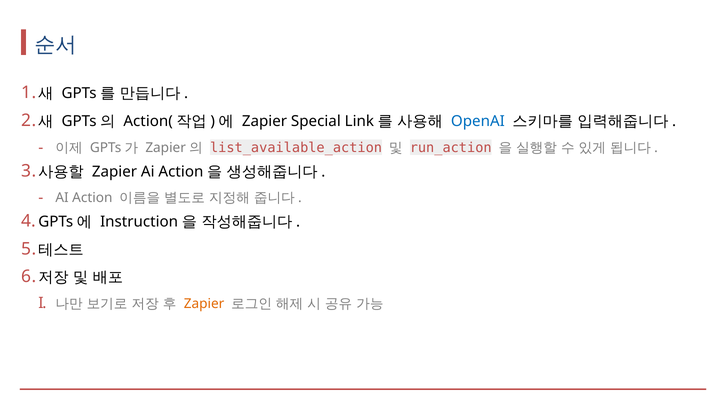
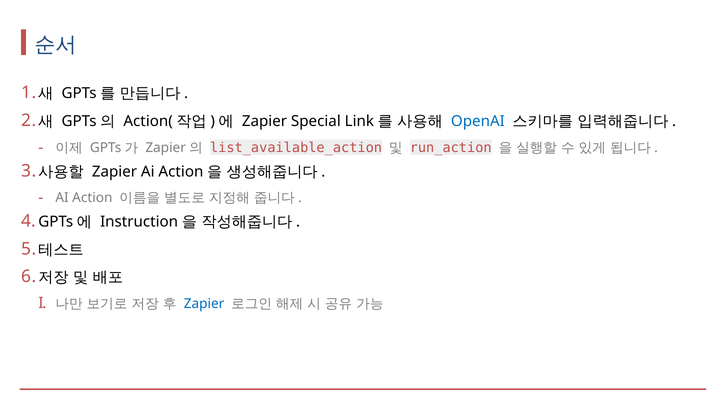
Zapier colour: orange -> blue (204, 304)
